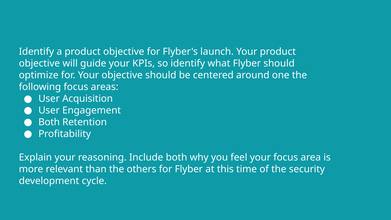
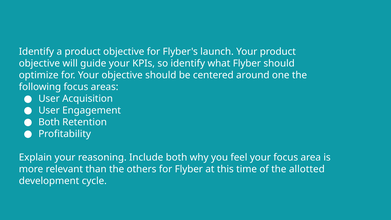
security: security -> allotted (307, 169)
